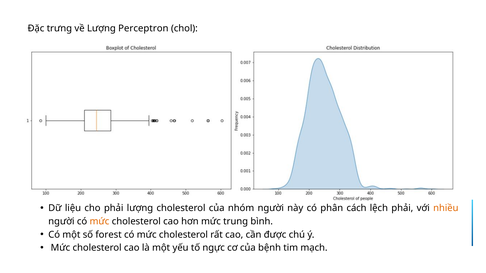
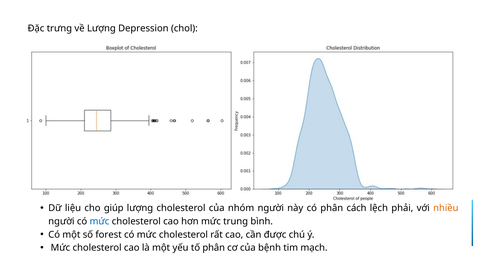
Perceptron: Perceptron -> Depression (143, 28)
cho phải: phải -> giúp (114, 208)
mức colour: orange -> blue (100, 222)
tố ngực: ngực -> phân (214, 248)
